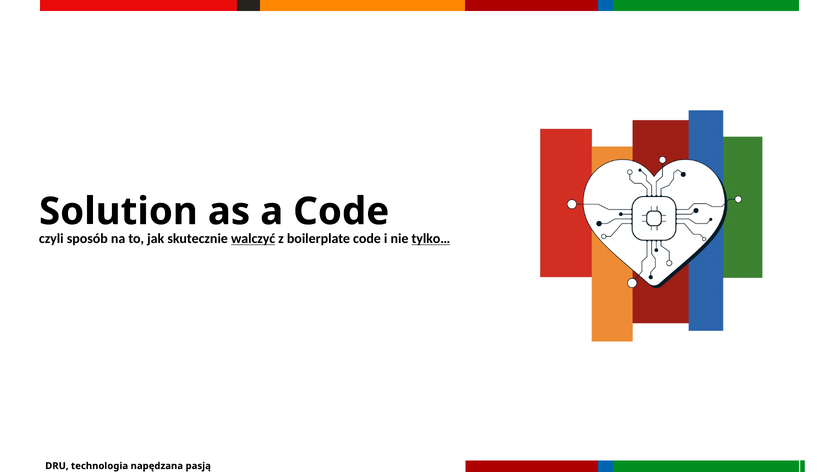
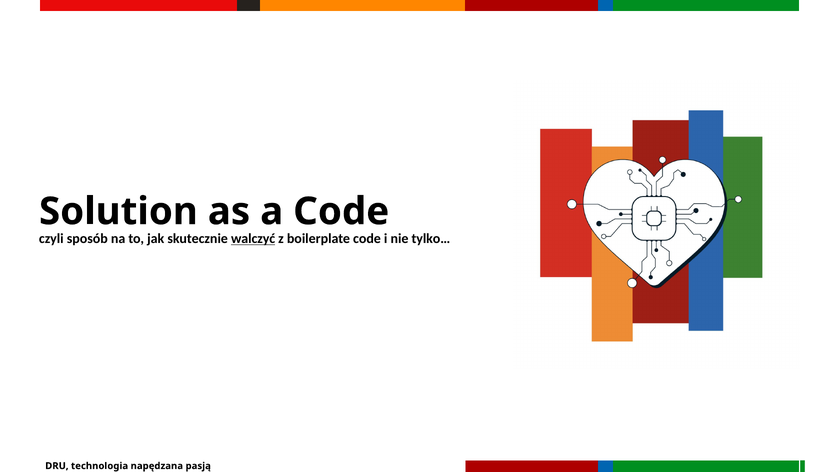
tylko… underline: present -> none (431, 239)
